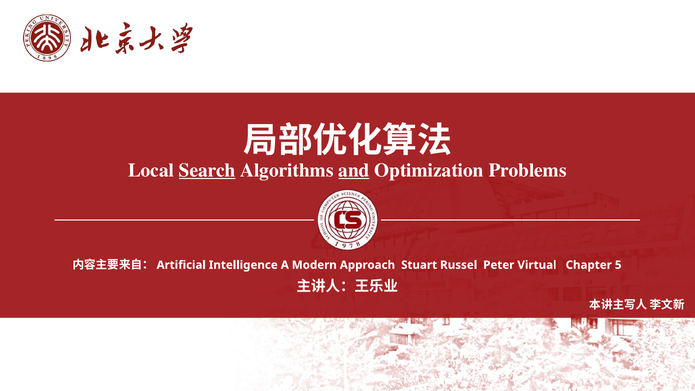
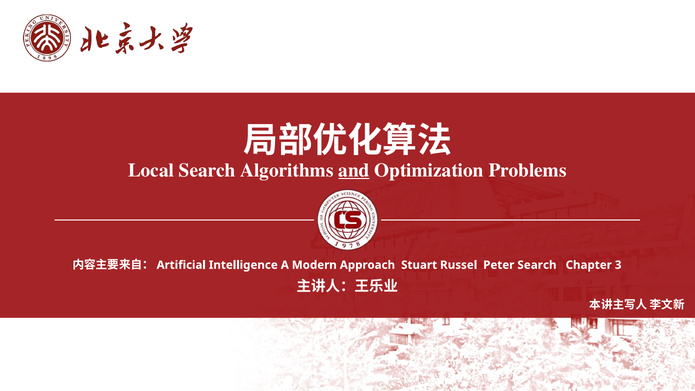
Search underline: present -> none (207, 170)
Peter Virtual: Virtual -> Search (537, 265)
5: 5 -> 3 (618, 265)
